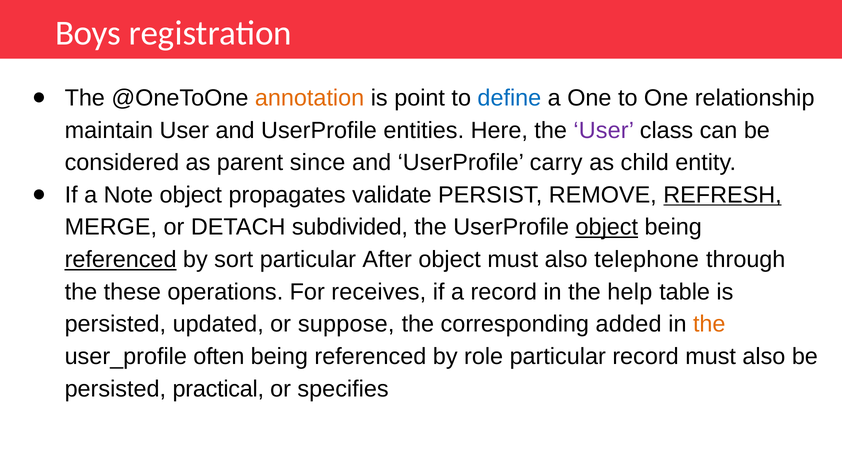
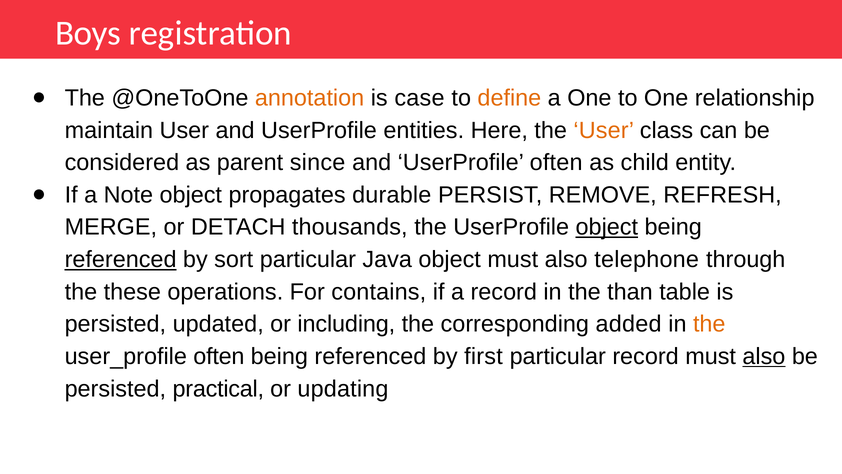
point: point -> case (419, 98)
define colour: blue -> orange (509, 98)
User colour: purple -> orange (604, 130)
UserProfile carry: carry -> often (556, 162)
validate: validate -> durable (392, 195)
REFRESH underline: present -> none (722, 195)
subdivided: subdivided -> thousands (350, 227)
After: After -> Java (387, 259)
receives: receives -> contains (379, 292)
help: help -> than (630, 292)
suppose: suppose -> including (346, 324)
role: role -> first (483, 356)
also underline: none -> present (764, 356)
specifies: specifies -> updating (343, 388)
